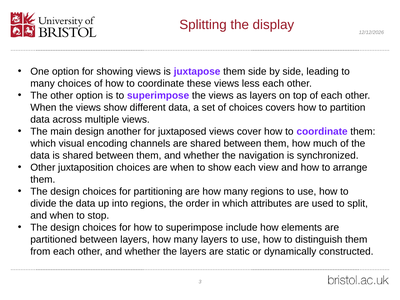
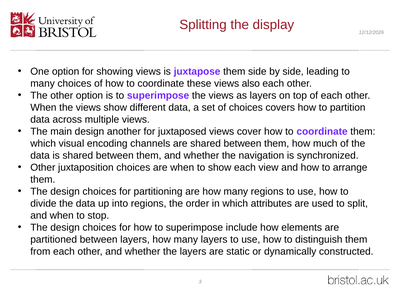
less: less -> also (251, 83)
